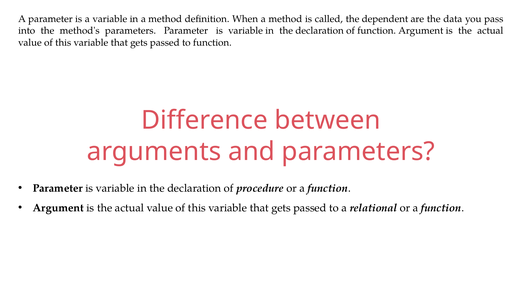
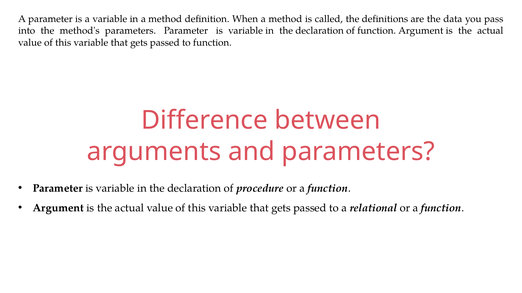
dependent: dependent -> definitions (385, 19)
